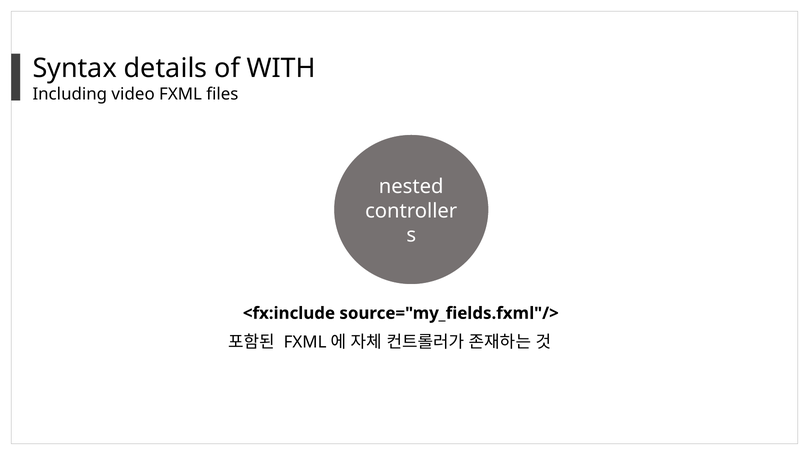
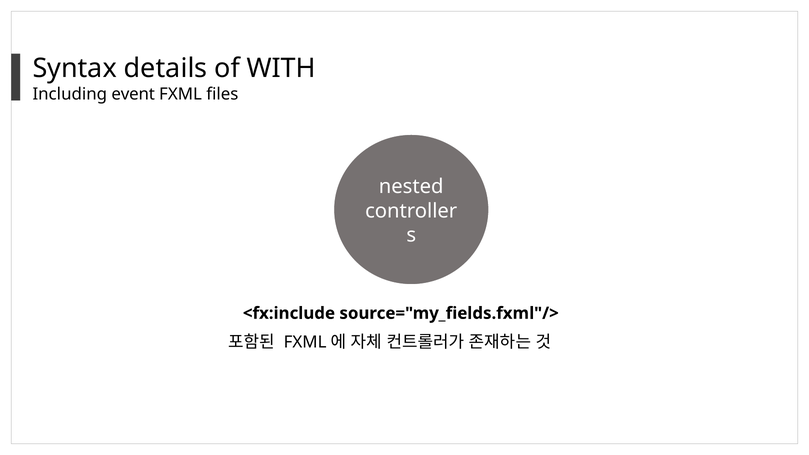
video: video -> event (133, 94)
